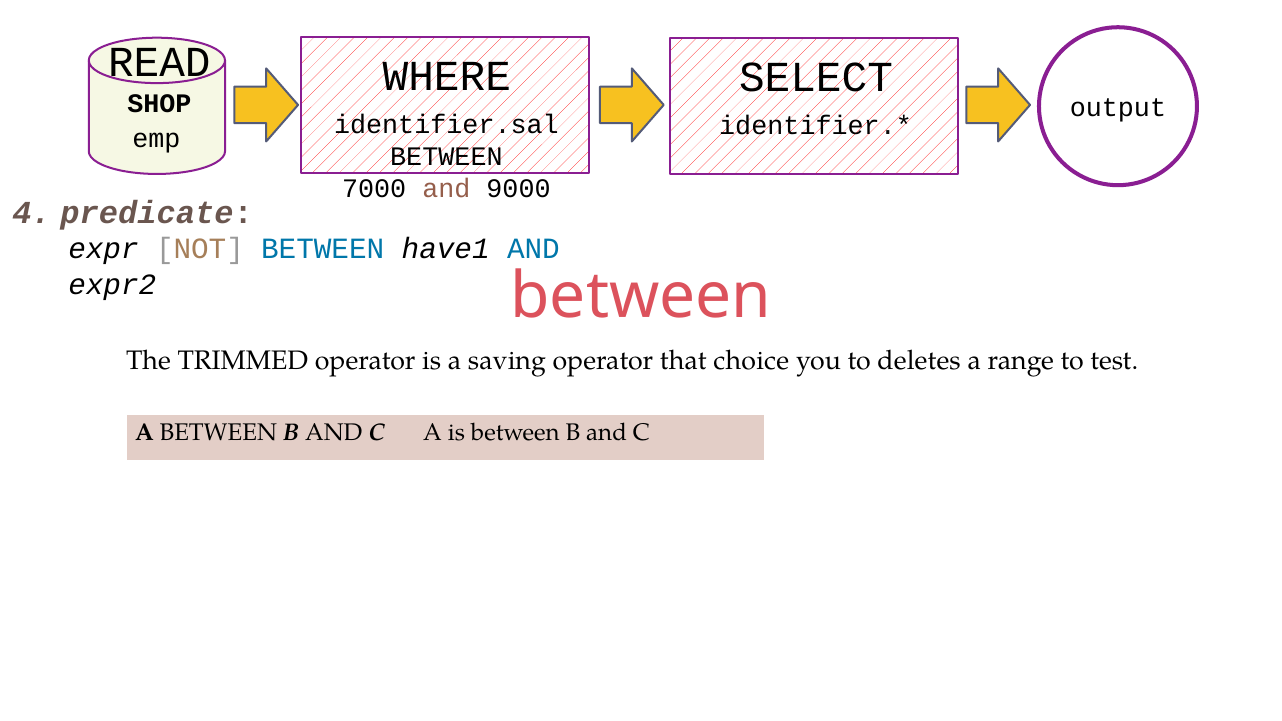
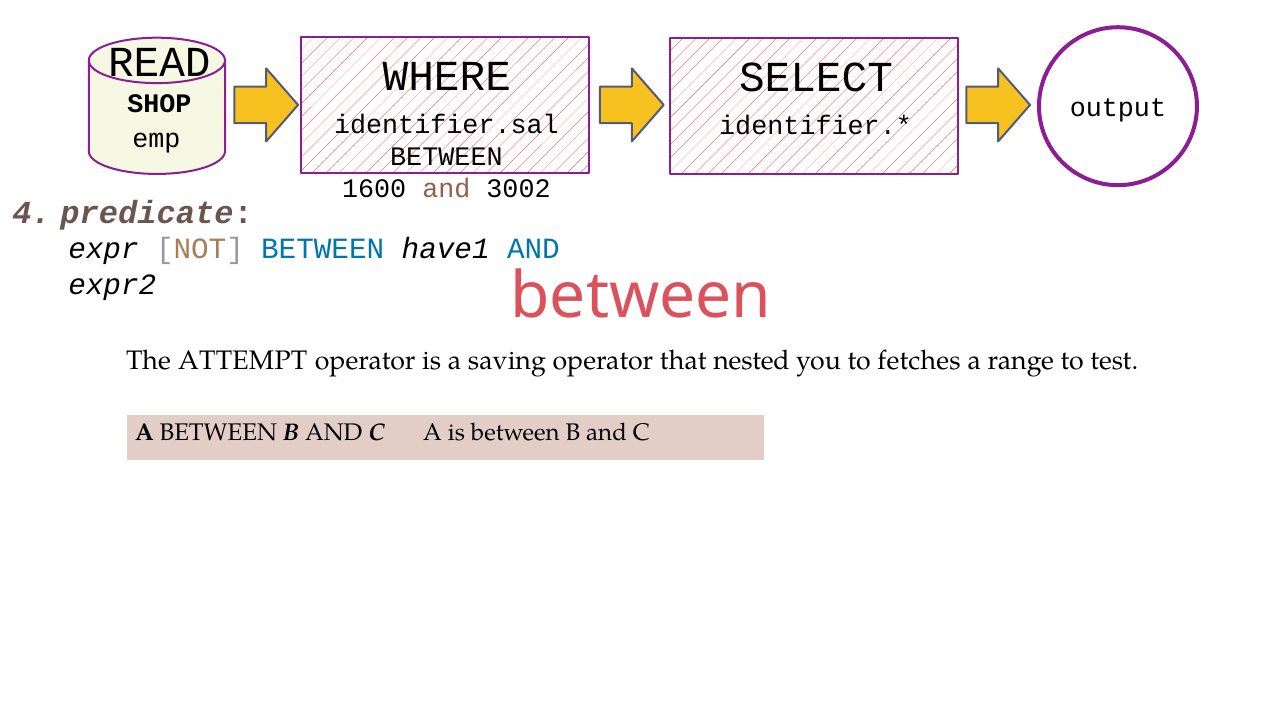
7000: 7000 -> 1600 (374, 189)
9000: 9000 -> 3002 (519, 189)
TRIMMED: TRIMMED -> ATTEMPT (243, 360)
choice: choice -> nested (752, 360)
deletes: deletes -> fetches (919, 360)
